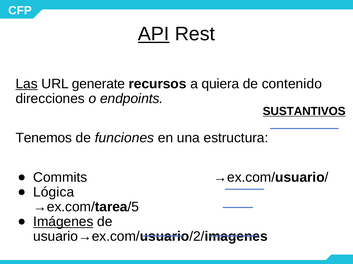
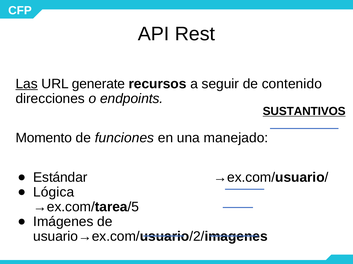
API underline: present -> none (154, 34)
quiera: quiera -> seguir (220, 84)
Tenemos: Tenemos -> Momento (44, 138)
estructura: estructura -> manejado (236, 138)
Commits: Commits -> Estándar (60, 178)
Imágenes underline: present -> none (63, 222)
